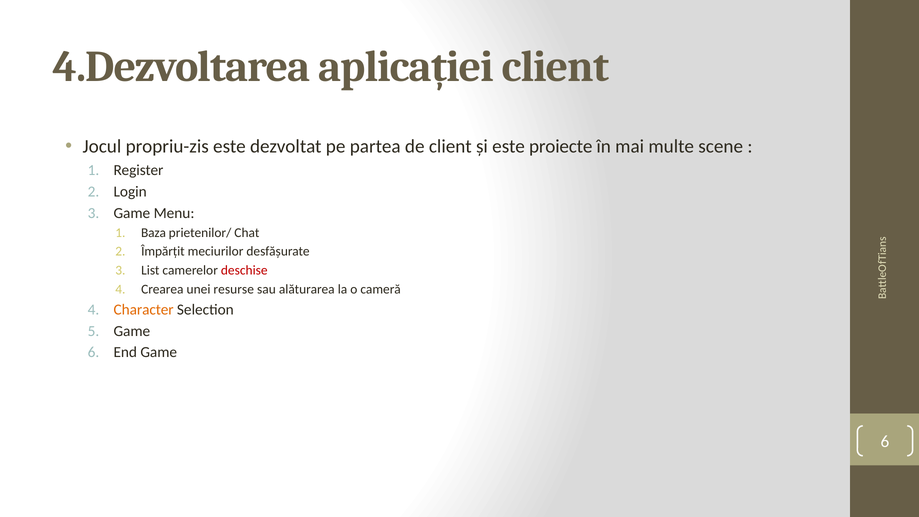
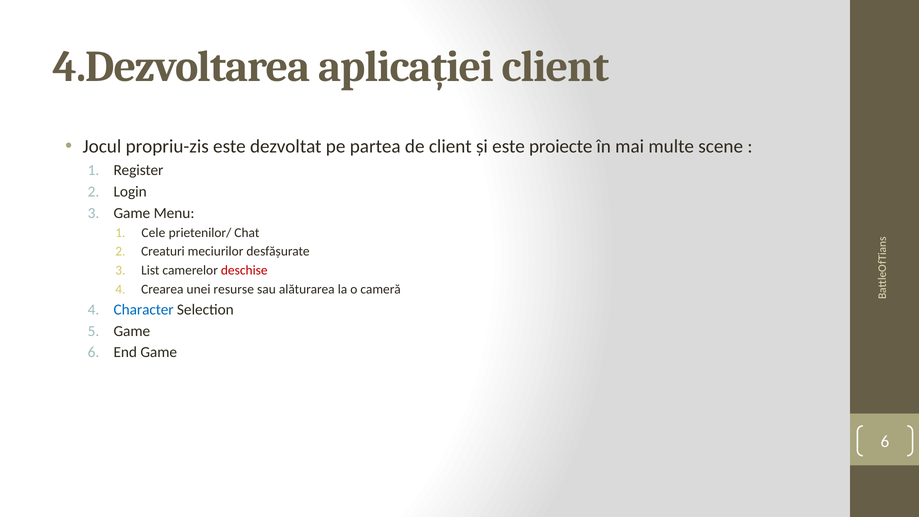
Baza: Baza -> Cele (153, 233)
Împărțit: Împărțit -> Creaturi (163, 252)
Character colour: orange -> blue (144, 310)
